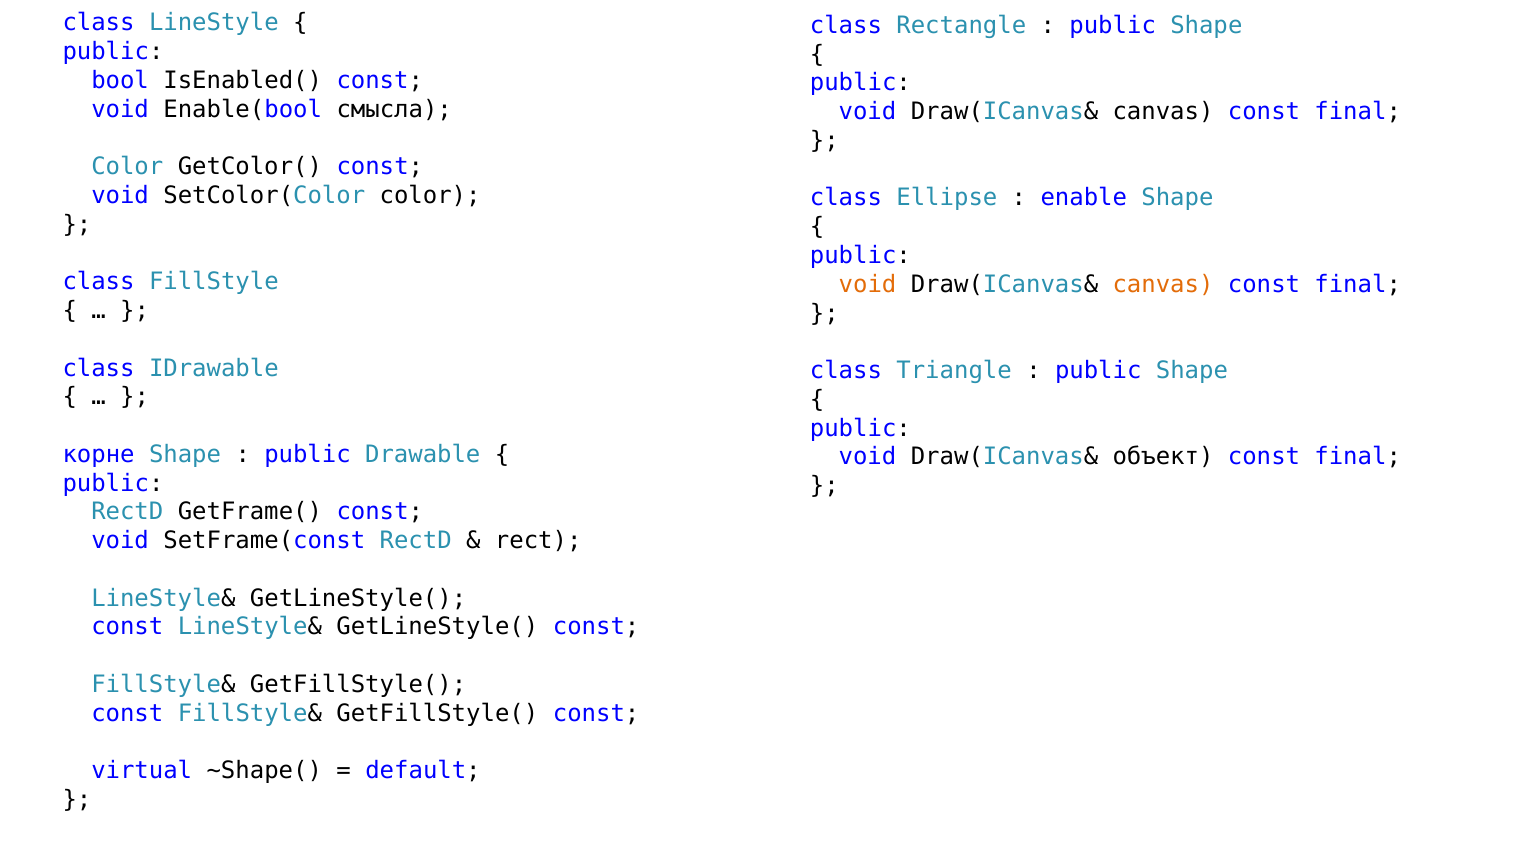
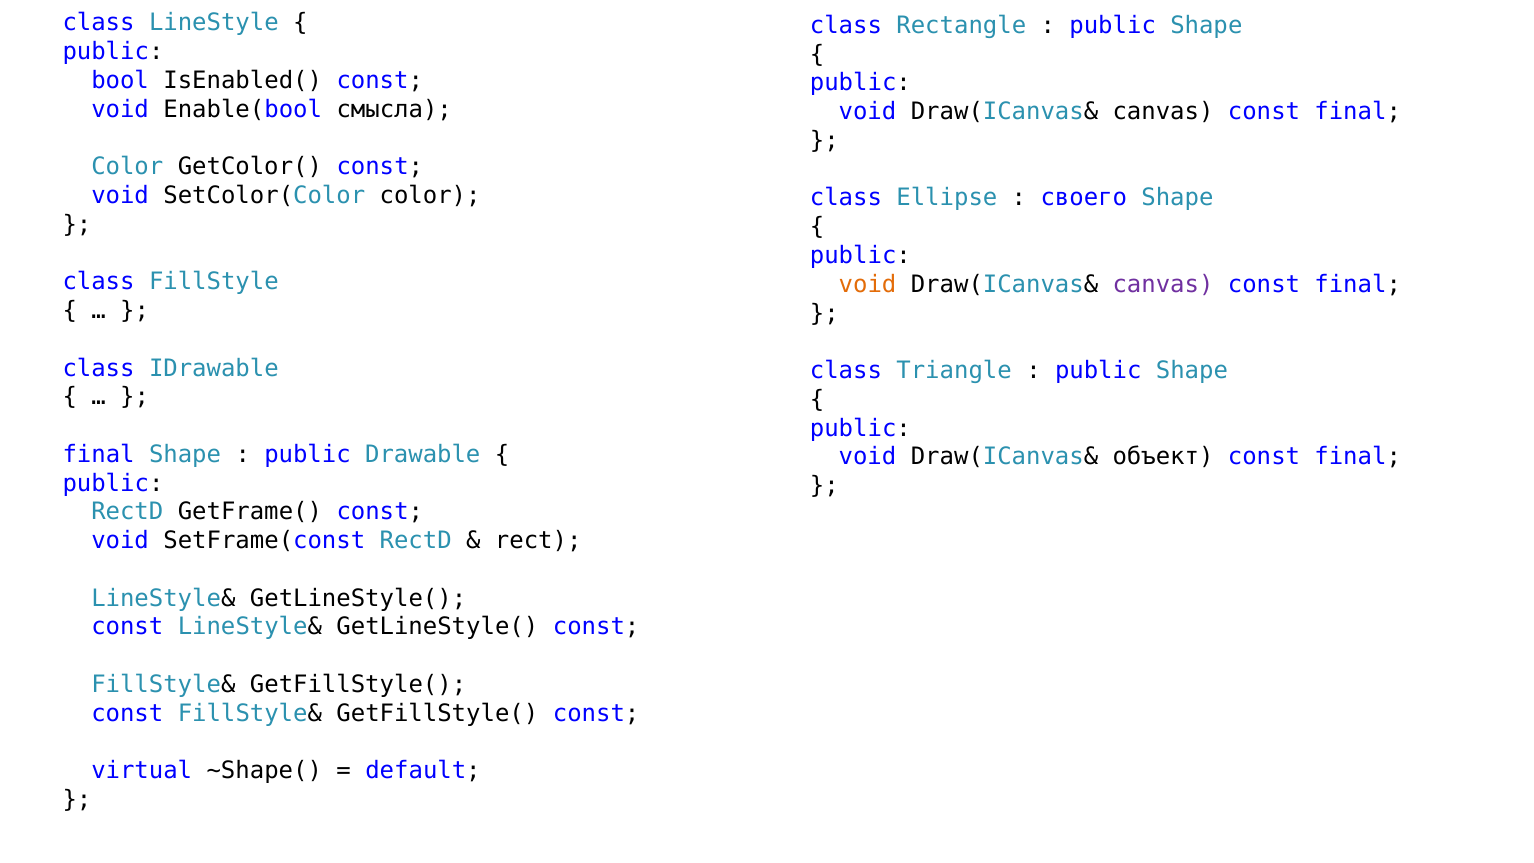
enable: enable -> своего (1084, 198)
canvas colour: orange -> purple (1163, 284)
корне: корне -> final (99, 454)
